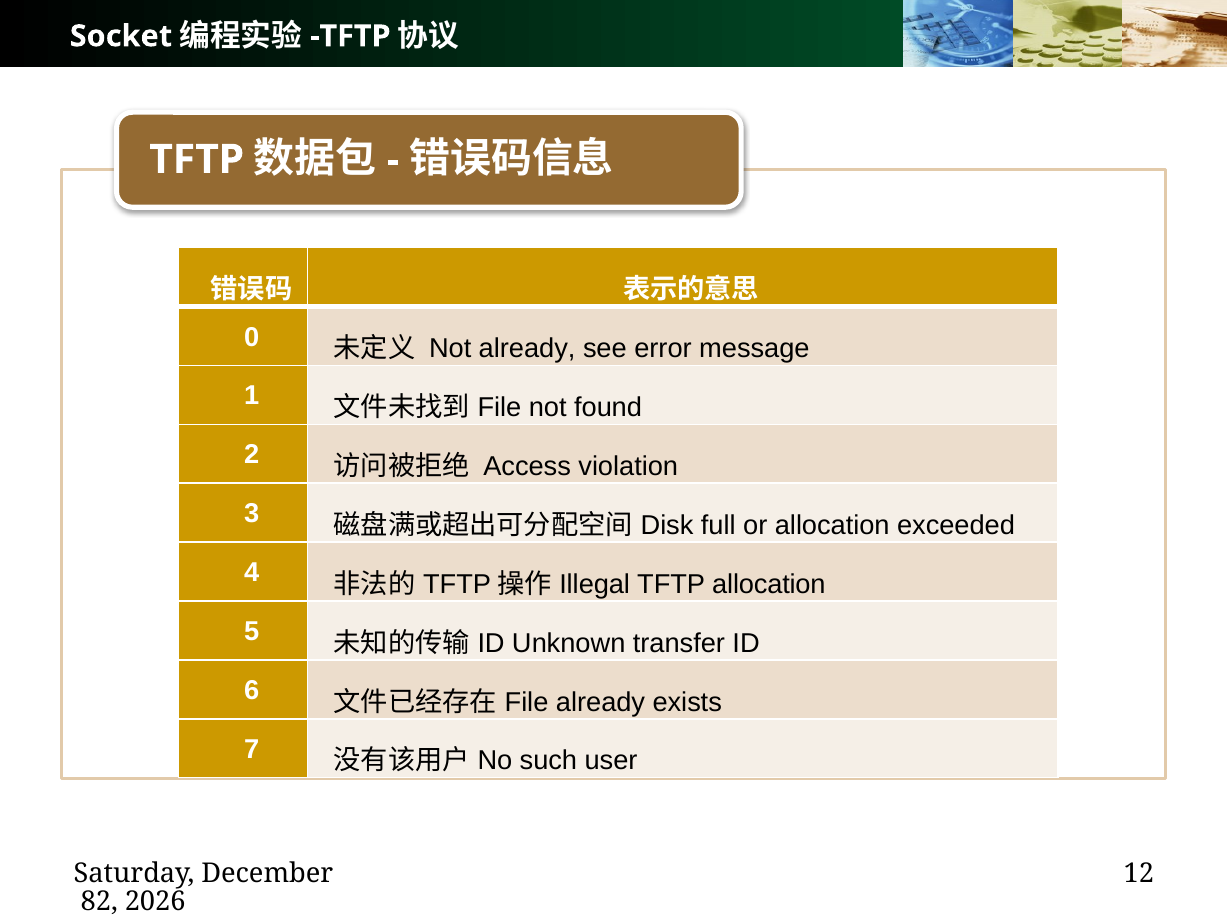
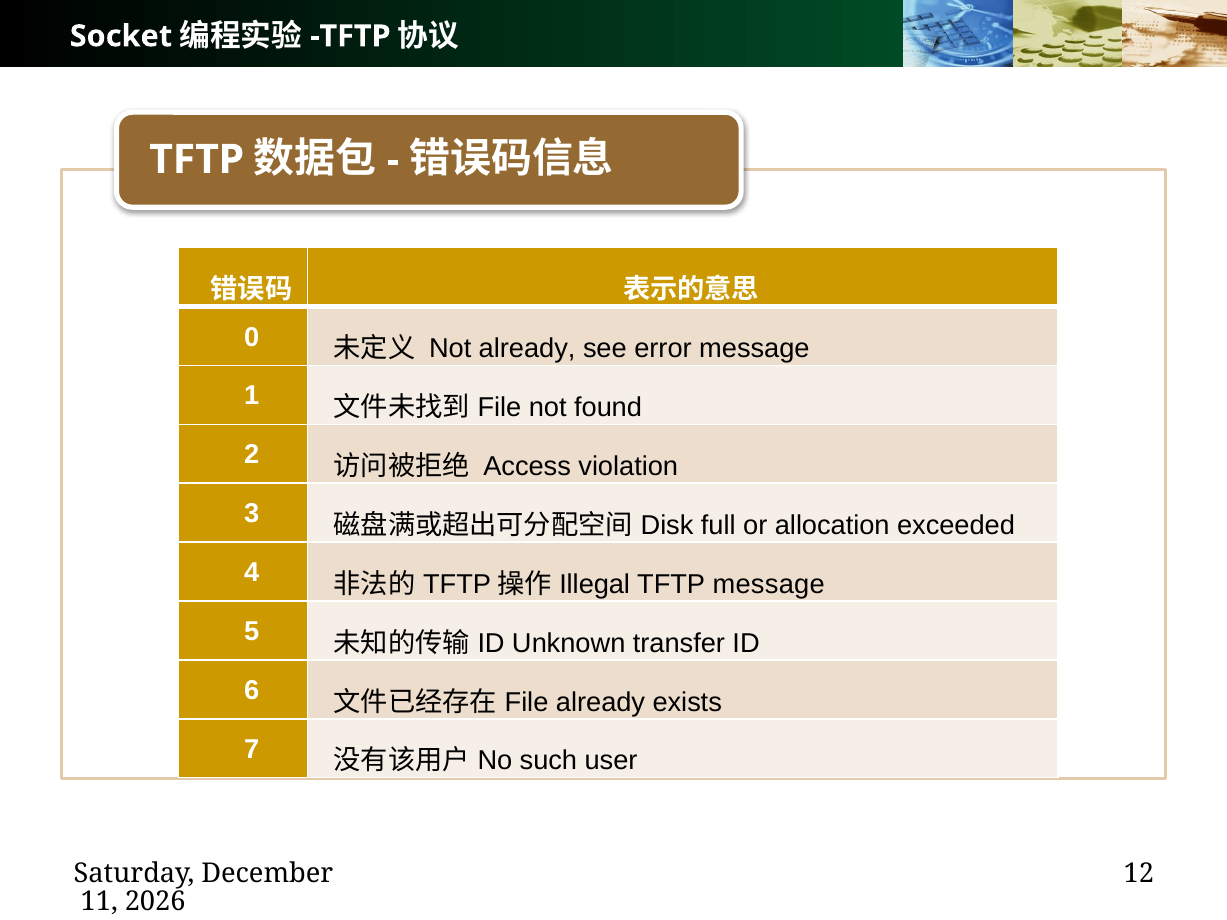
TFTP allocation: allocation -> message (769, 584)
82: 82 -> 11 (99, 901)
